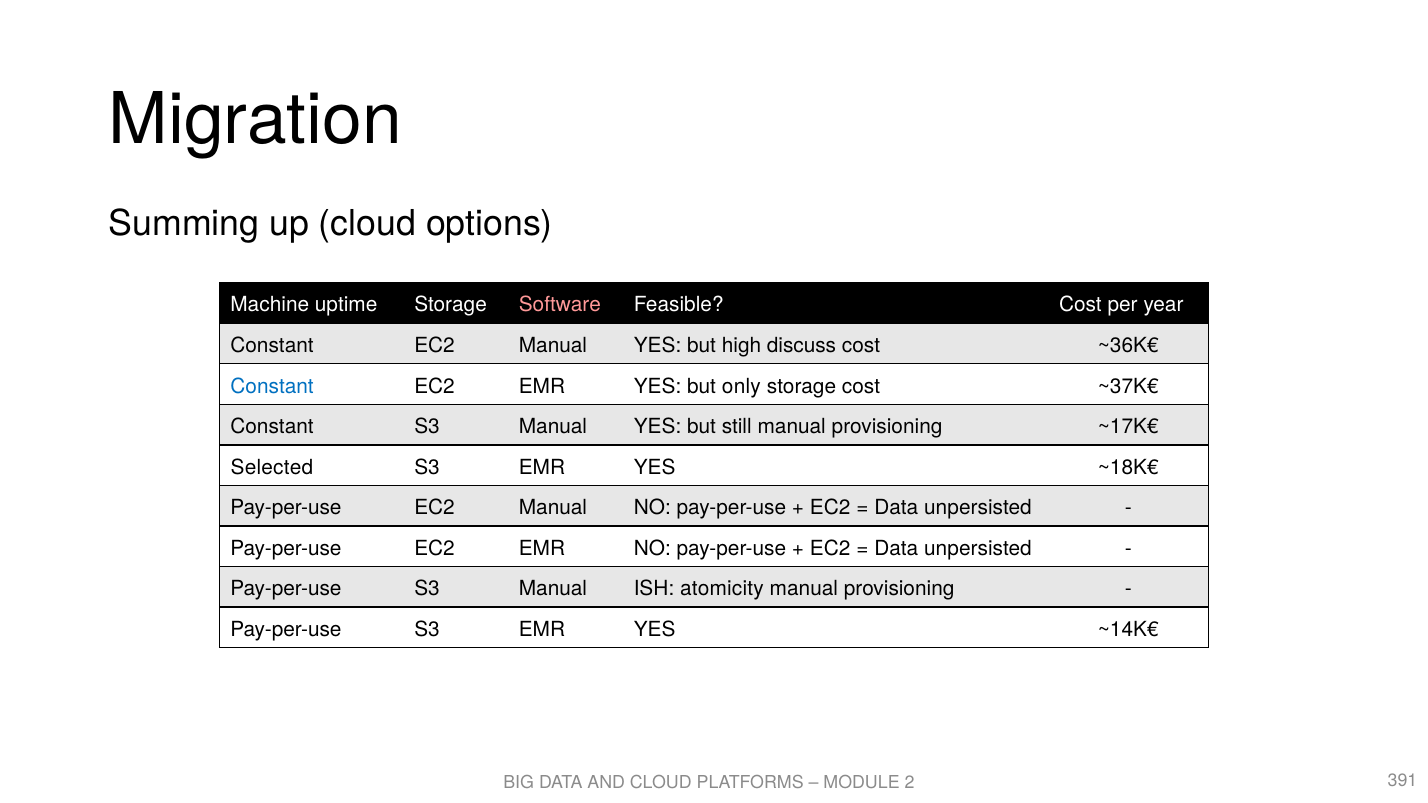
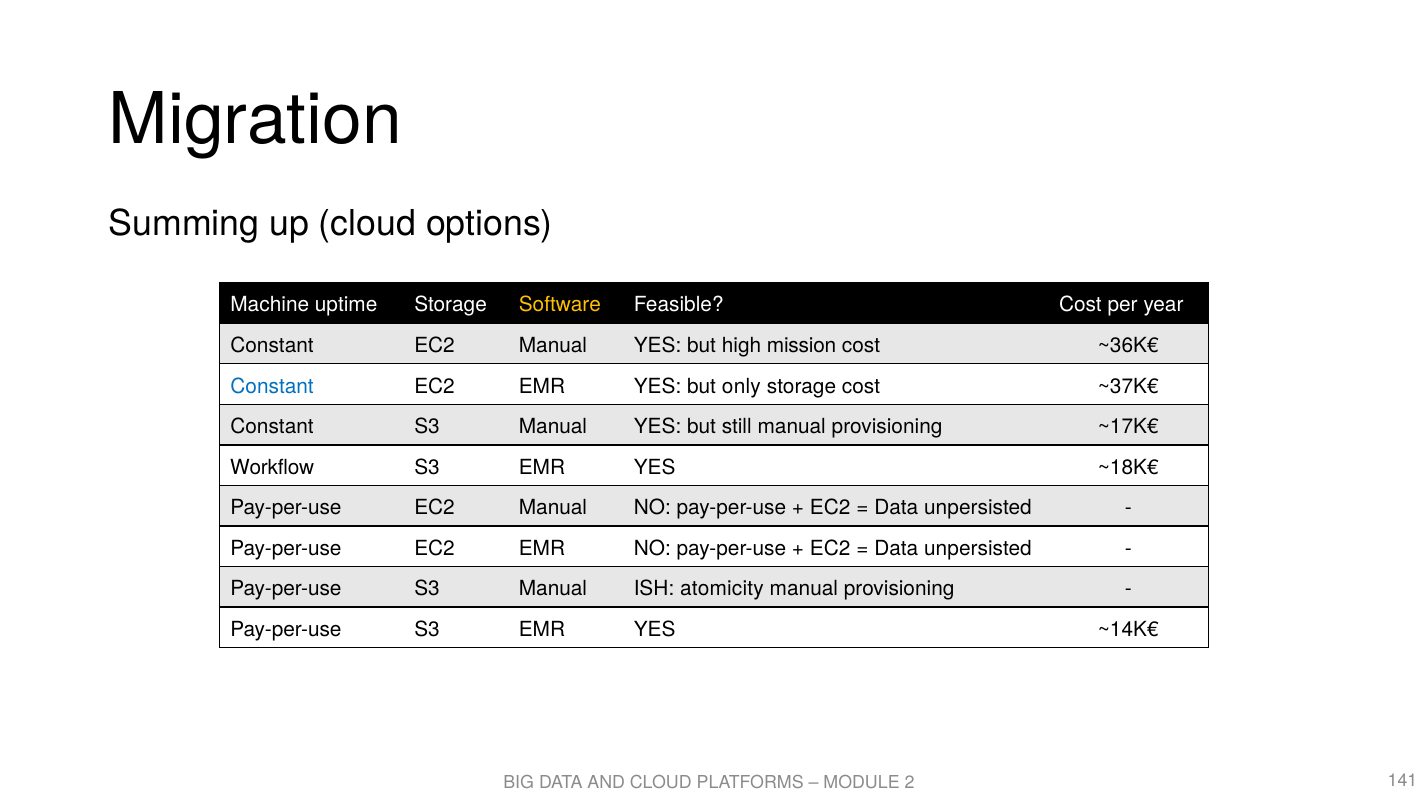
Software colour: pink -> yellow (560, 305)
discuss: discuss -> mission (802, 346)
Selected: Selected -> Workflow (272, 467)
391: 391 -> 141 (1403, 781)
